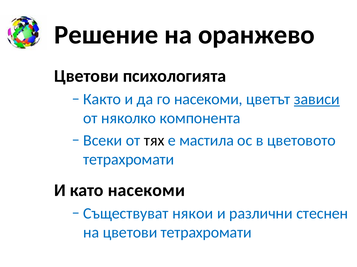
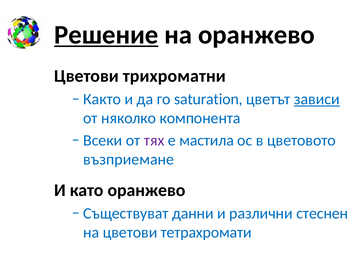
Решение underline: none -> present (106, 35)
психологията: психологията -> трихроматни (174, 76)
го насекоми: насекоми -> saturation (208, 99)
тях colour: black -> purple (154, 141)
тетрахромати: тетрахромати -> възприемане (129, 160)
като насекоми: насекоми -> оранжево (147, 191)
някои: някои -> данни (193, 214)
